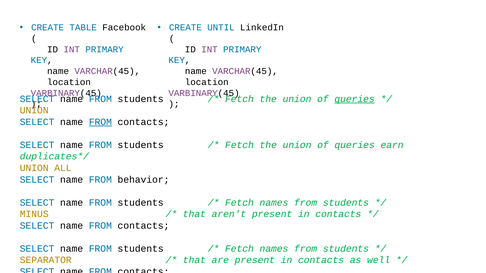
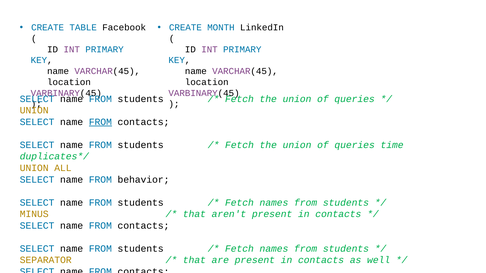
UNTIL: UNTIL -> MONTH (221, 28)
queries underline: present -> none (355, 99)
earn: earn -> time (392, 145)
